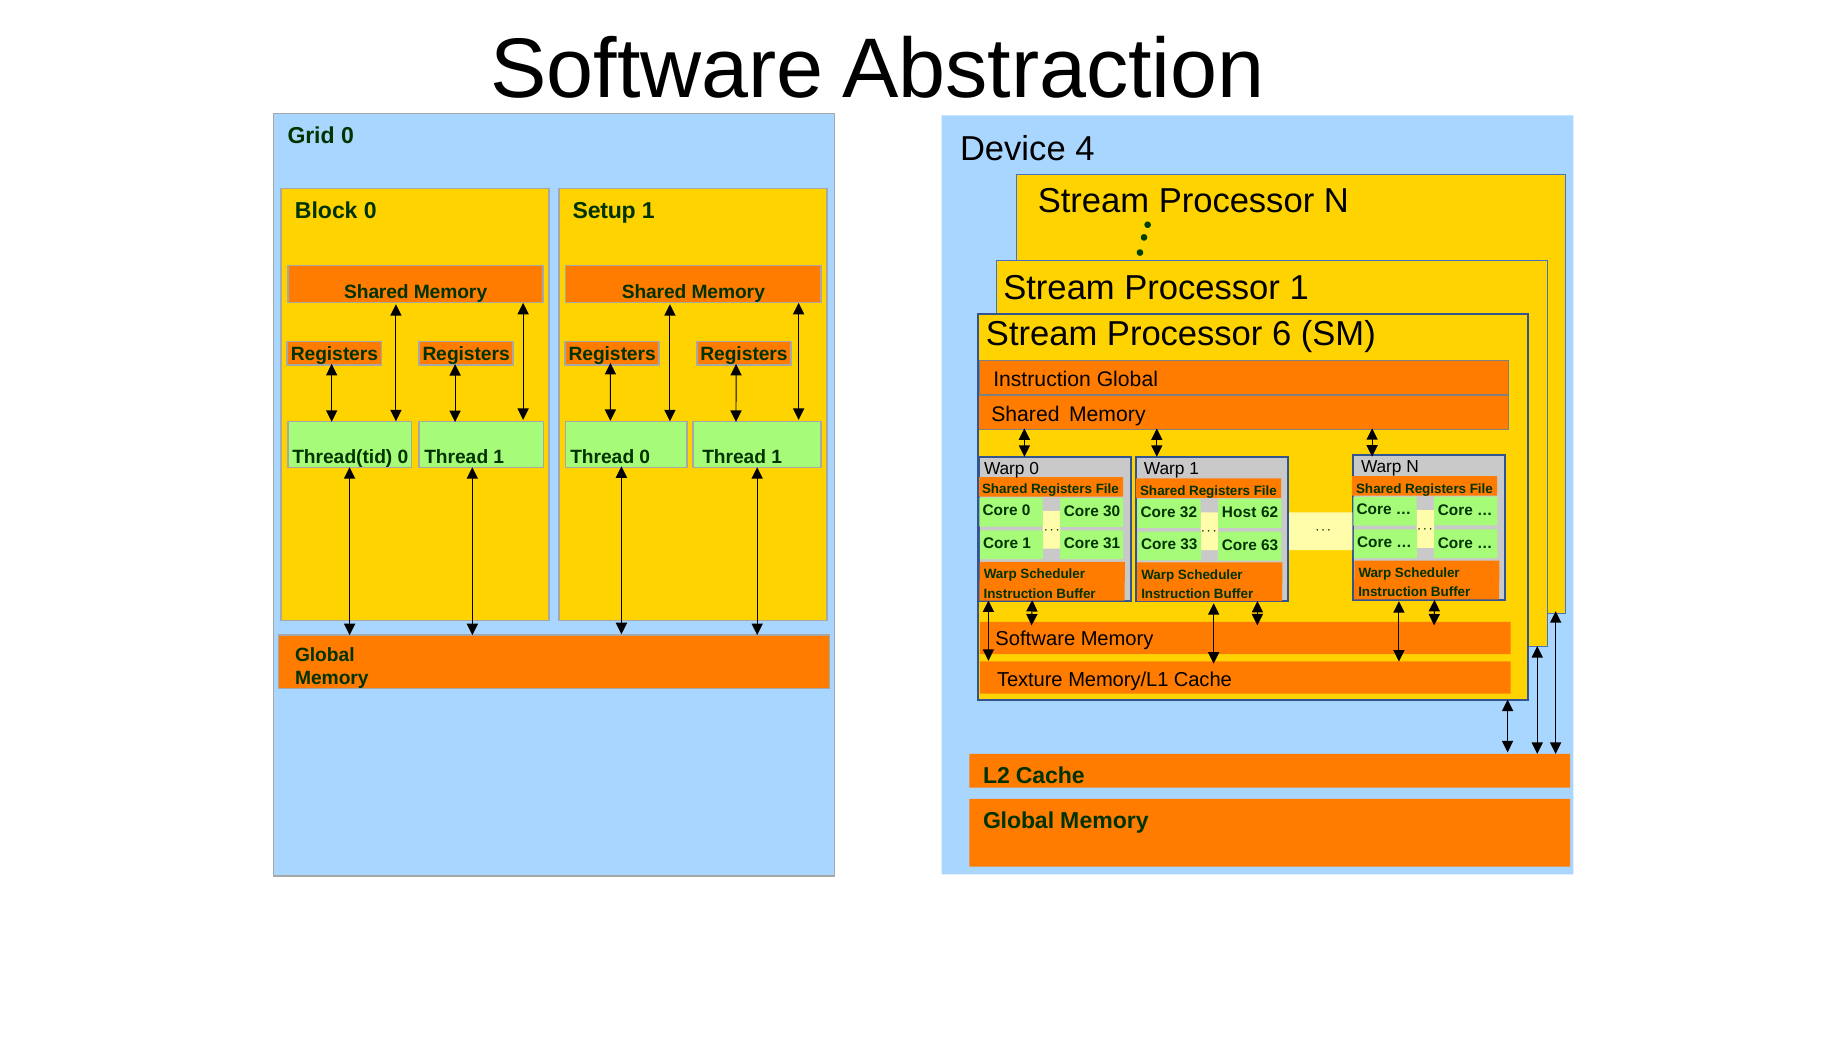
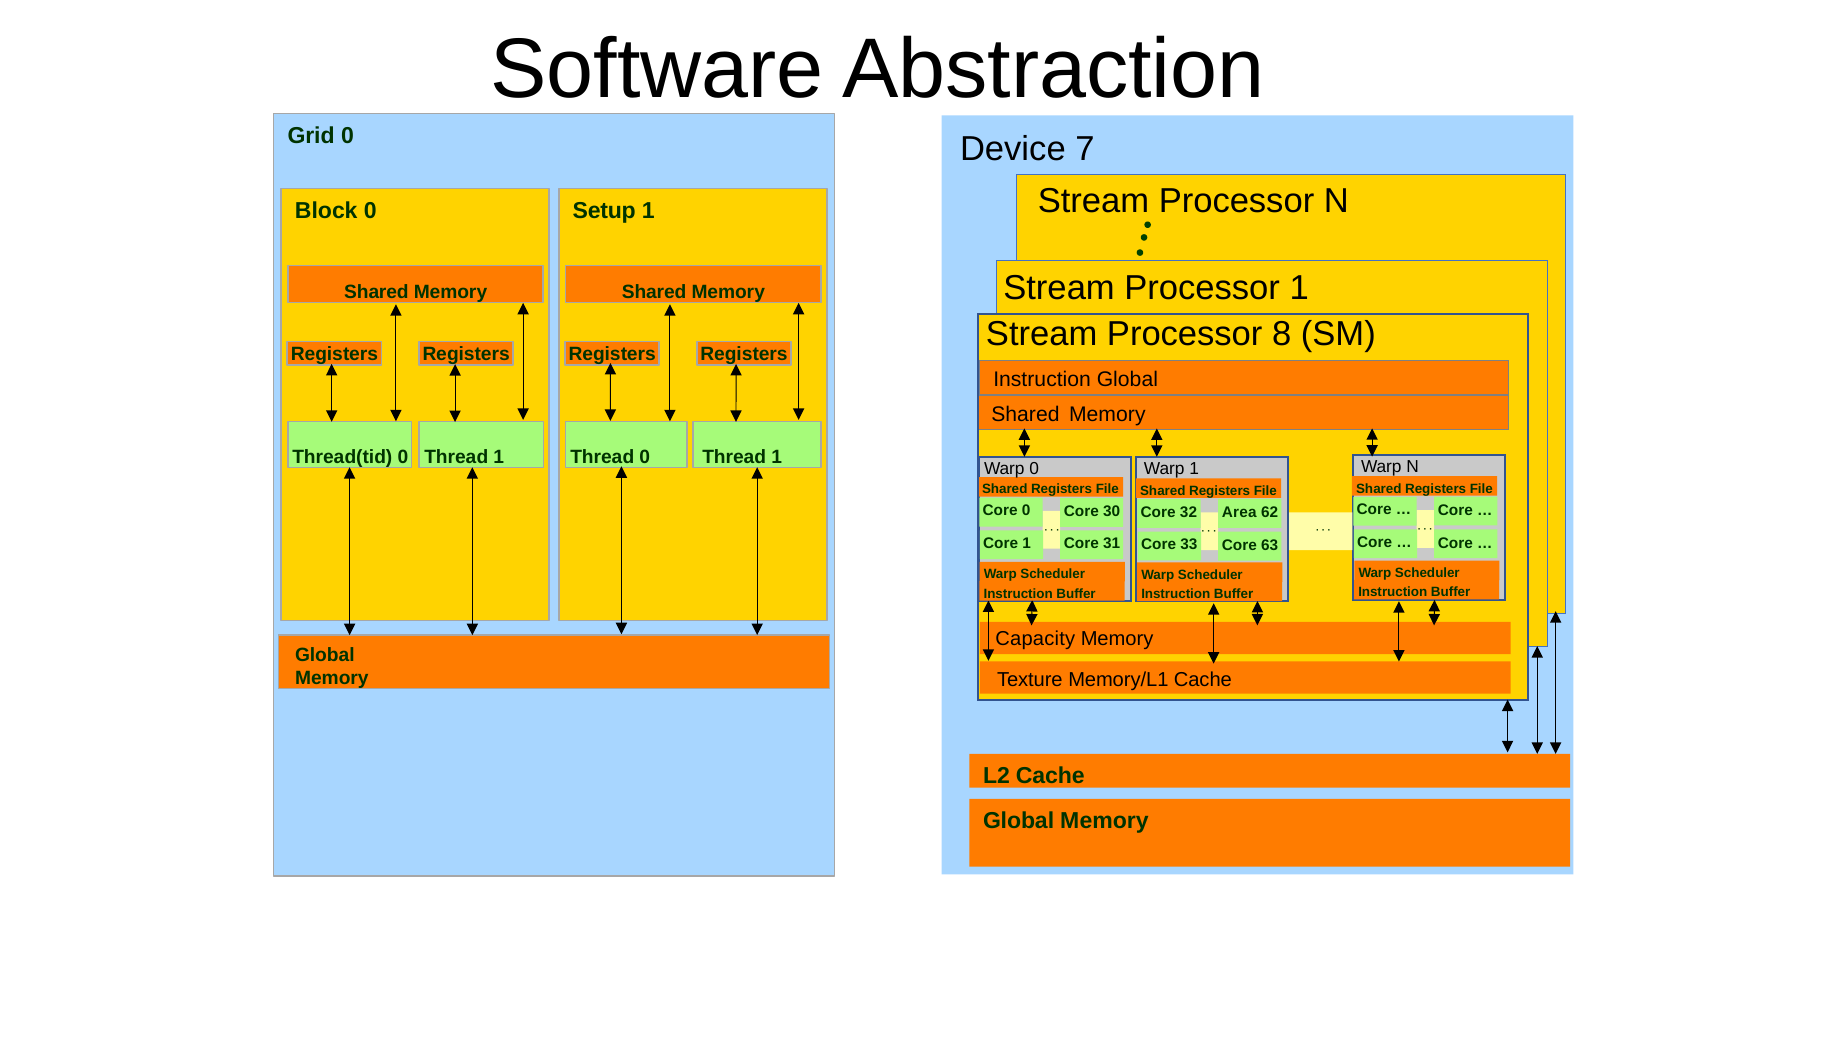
4: 4 -> 7 (1085, 149)
6: 6 -> 8 (1282, 334)
Host: Host -> Area (1239, 512)
Software: Software -> Capacity (1035, 639)
